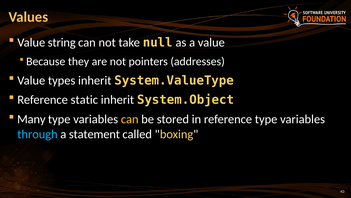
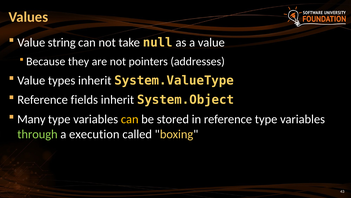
static: static -> fields (84, 100)
through colour: light blue -> light green (37, 134)
statement: statement -> execution (94, 134)
